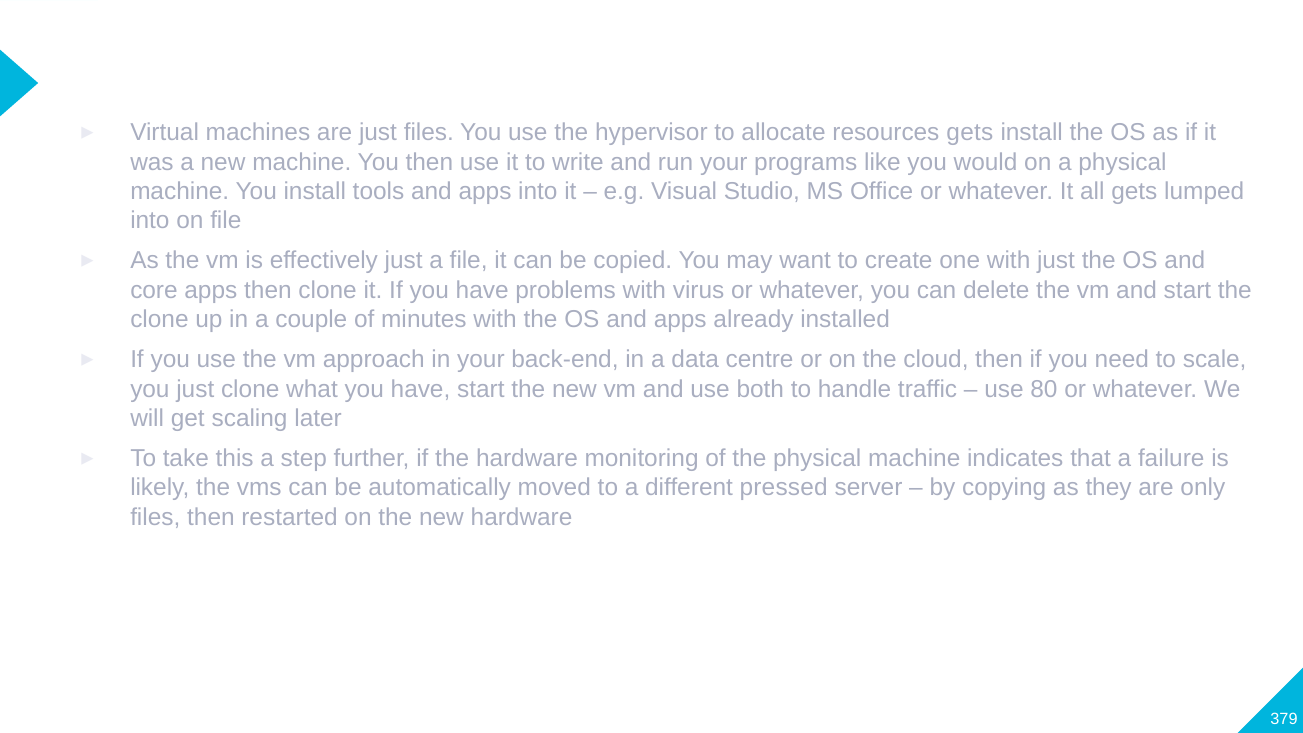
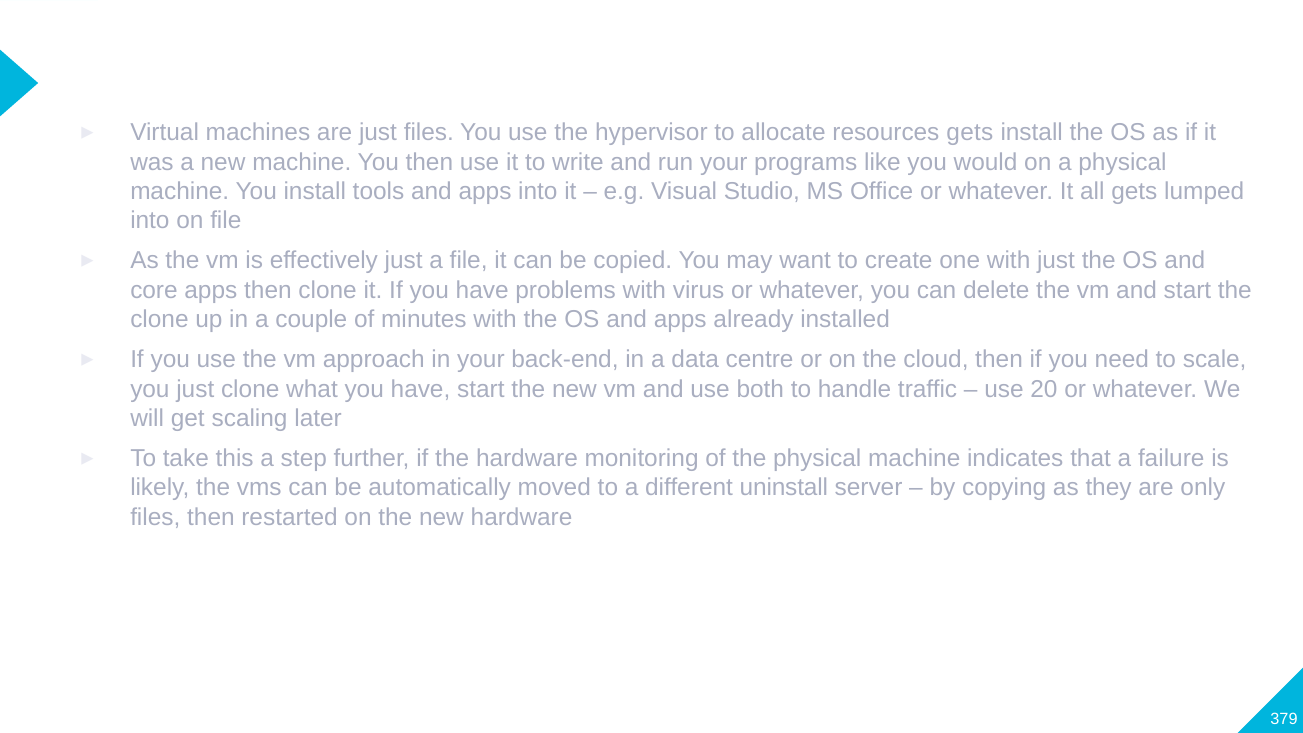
80: 80 -> 20 (1044, 389)
pressed: pressed -> uninstall (784, 488)
